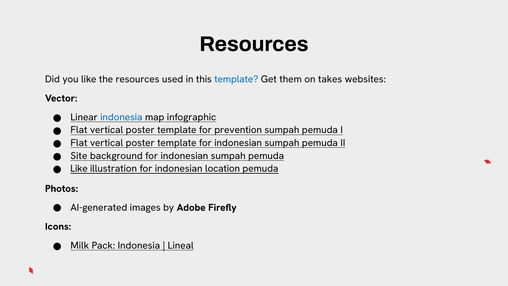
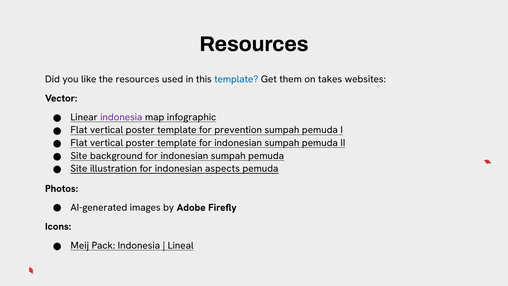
indonesia colour: blue -> purple (121, 117)
Like: Like -> Site (79, 169)
location: location -> aspects (222, 169)
Milk: Milk -> Meij (80, 245)
